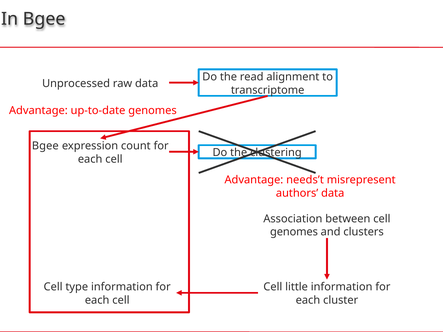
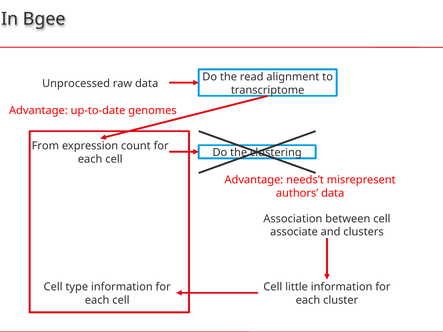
Bgee: Bgee -> From (45, 146)
genomes: genomes -> associate (294, 232)
